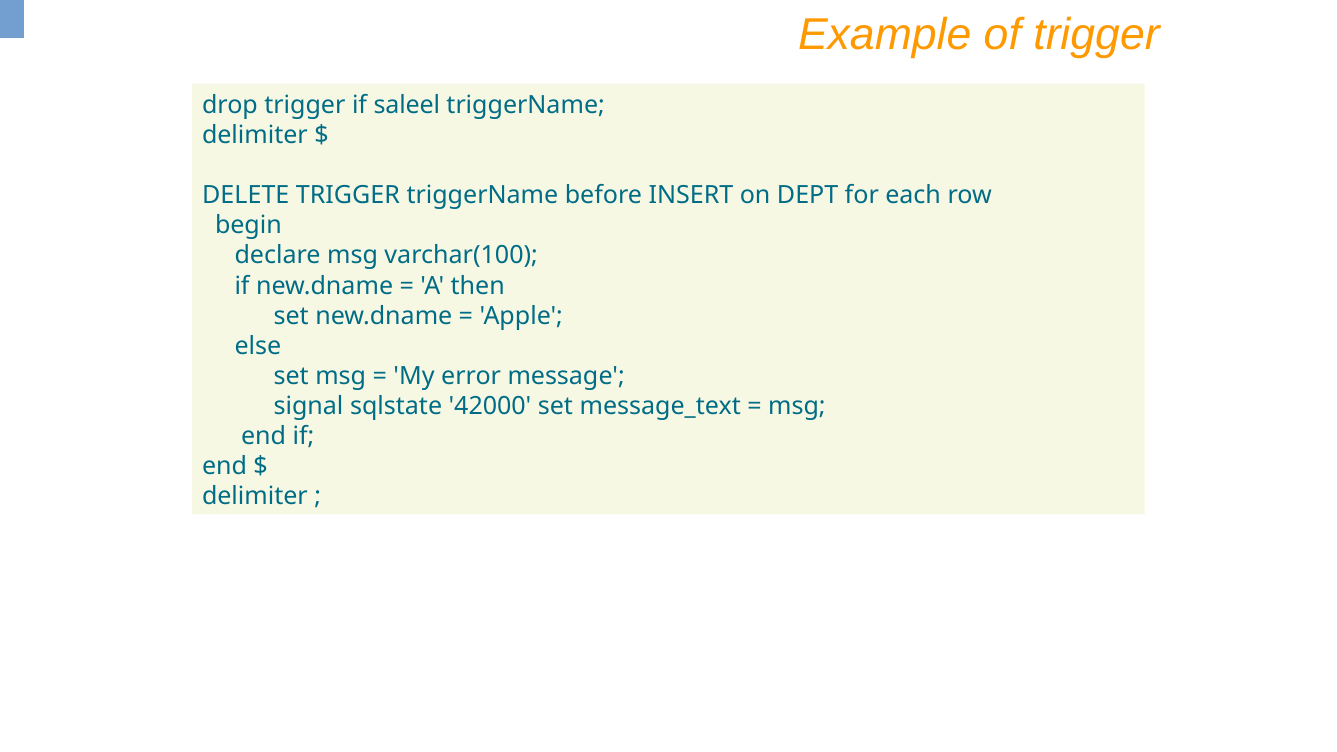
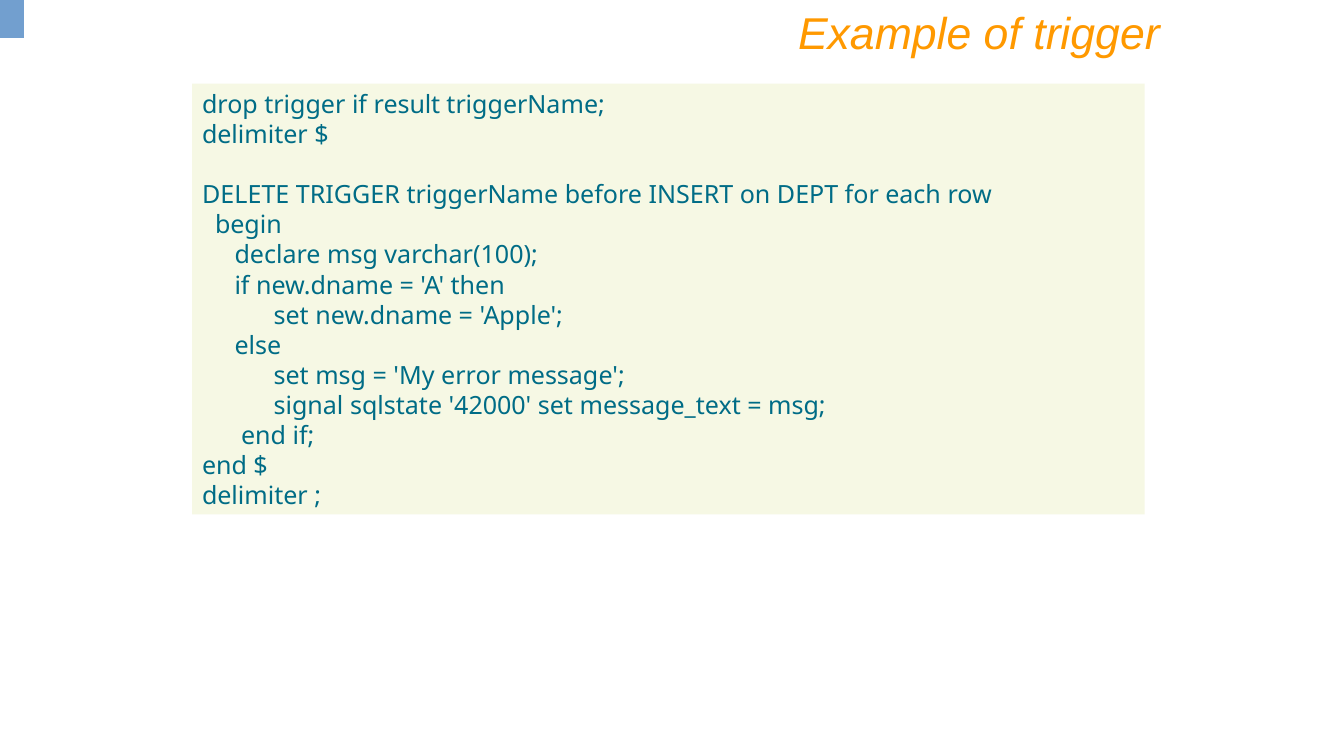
saleel: saleel -> result (407, 105)
